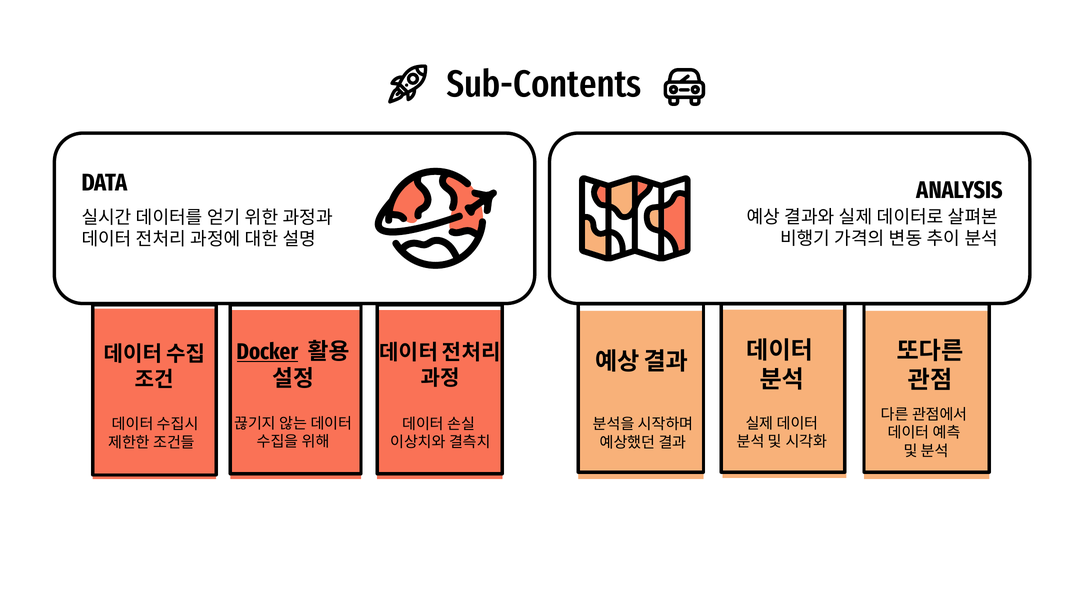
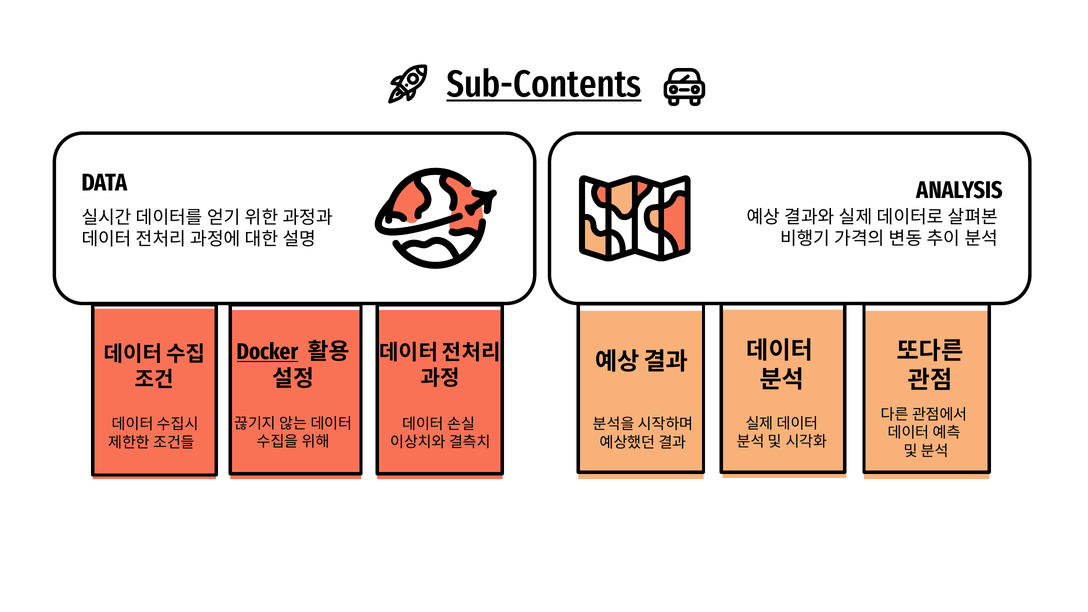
Sub-Contents underline: none -> present (544, 84)
